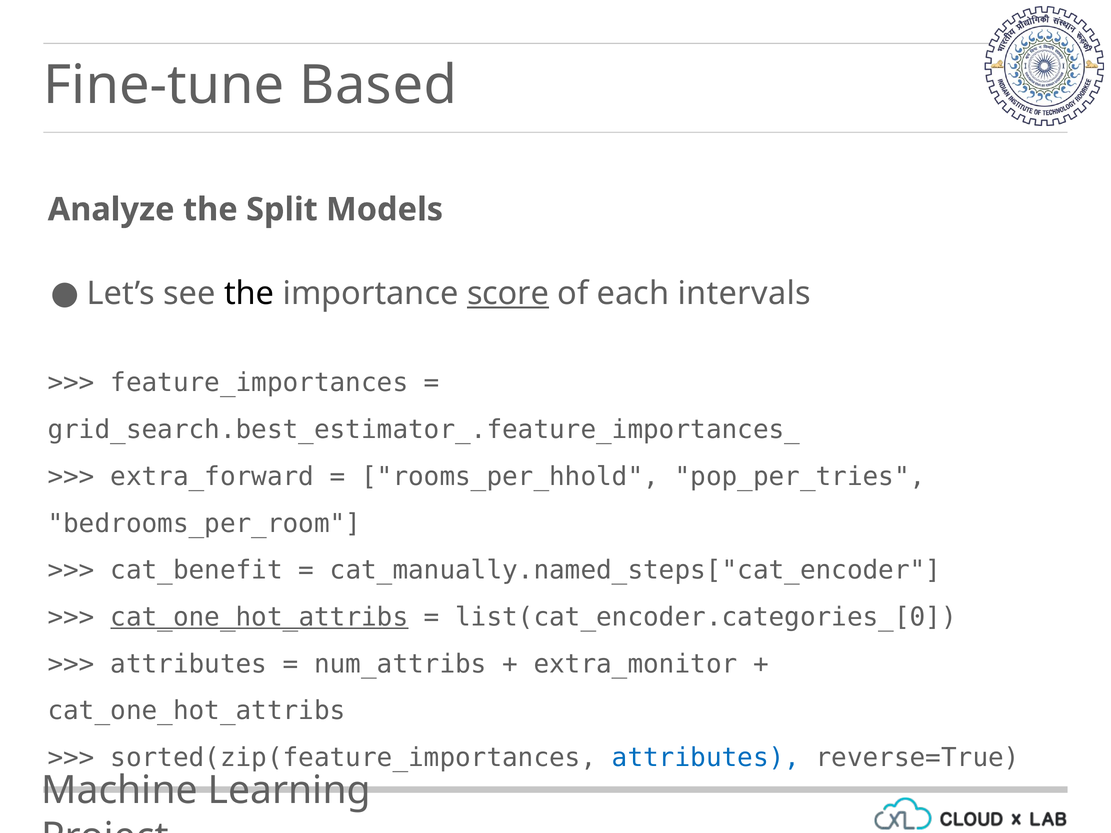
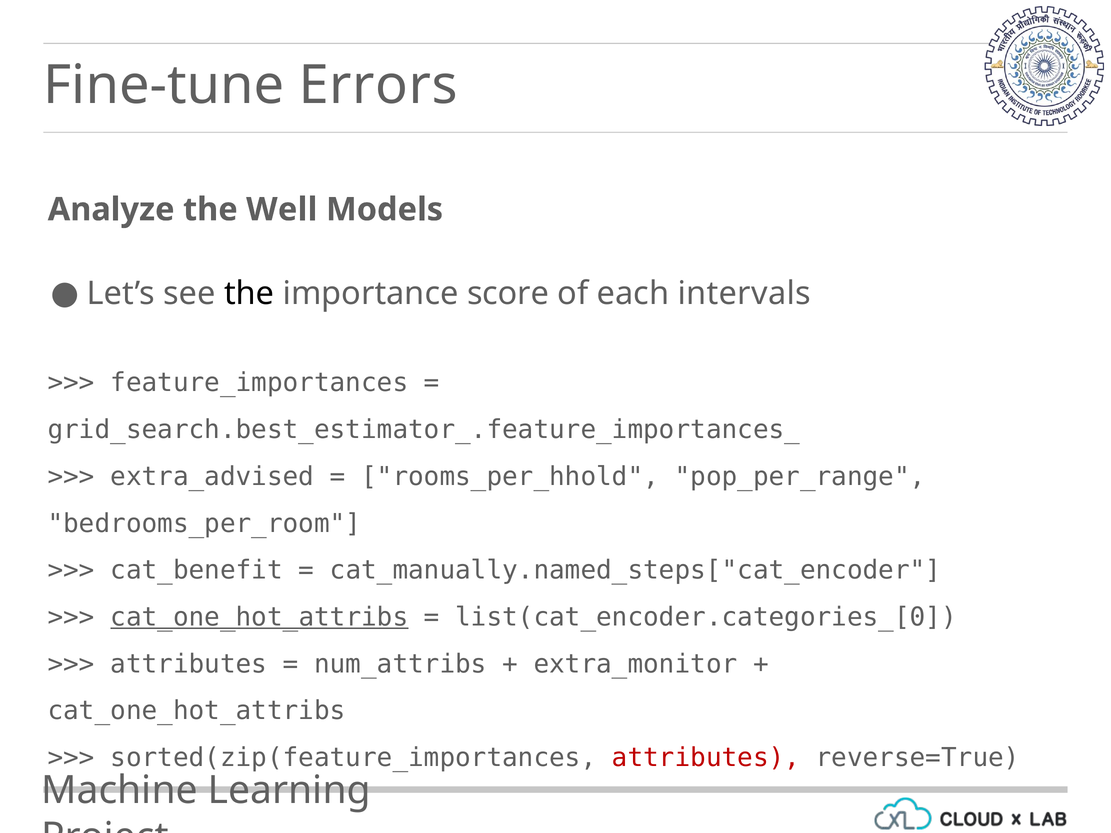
Based: Based -> Errors (378, 85)
Split: Split -> Well (282, 210)
score underline: present -> none (508, 294)
extra_forward: extra_forward -> extra_advised (212, 477)
pop_per_tries: pop_per_tries -> pop_per_range (800, 477)
attributes colour: blue -> red (706, 758)
